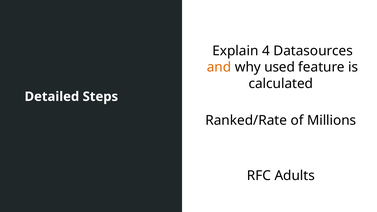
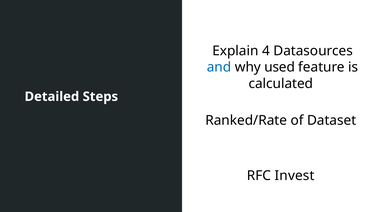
and colour: orange -> blue (219, 67)
Millions: Millions -> Dataset (332, 120)
Adults: Adults -> Invest (295, 176)
